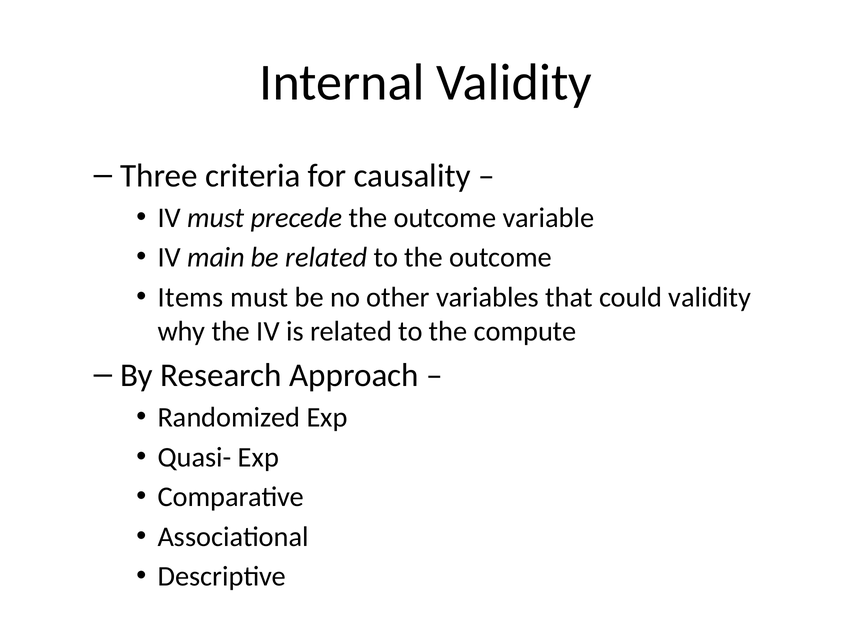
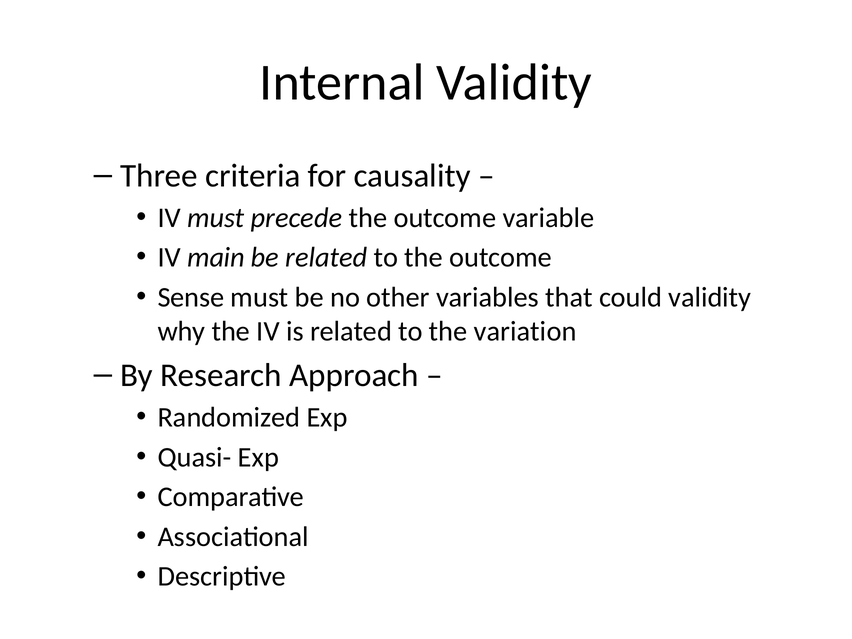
Items: Items -> Sense (191, 297)
compute: compute -> variation (525, 331)
